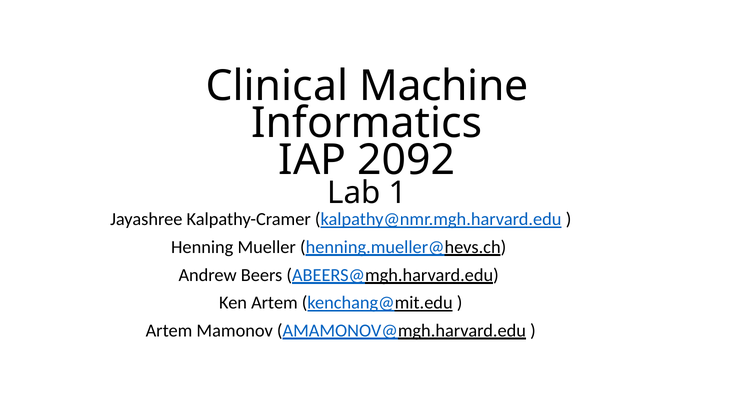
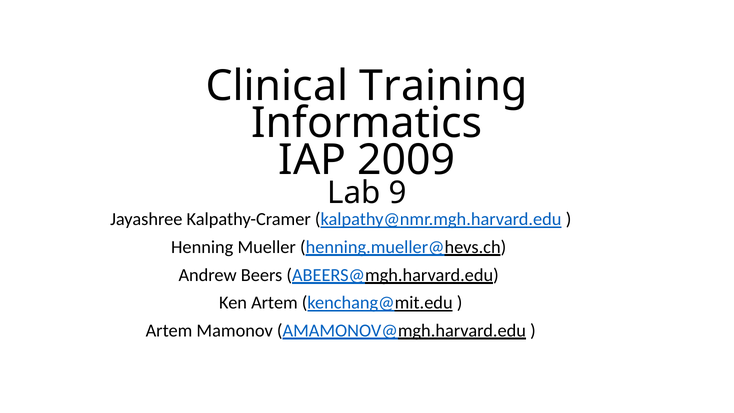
Machine: Machine -> Training (443, 86)
2092: 2092 -> 2009 (406, 160)
1: 1 -> 9 (398, 193)
